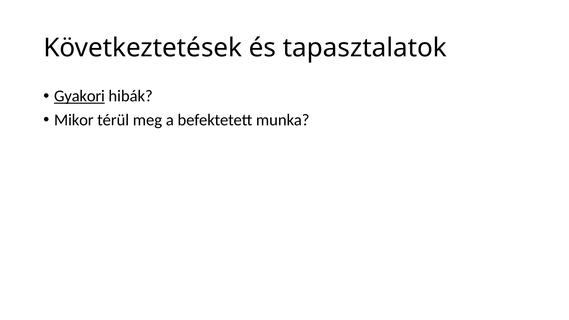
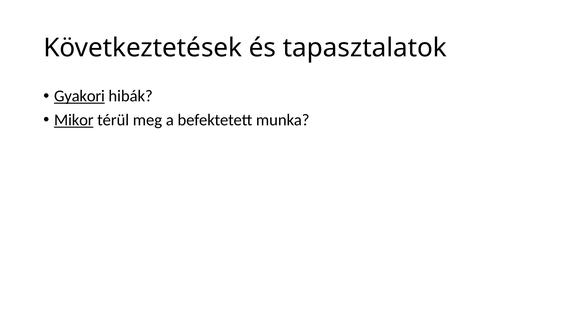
Mikor underline: none -> present (74, 120)
